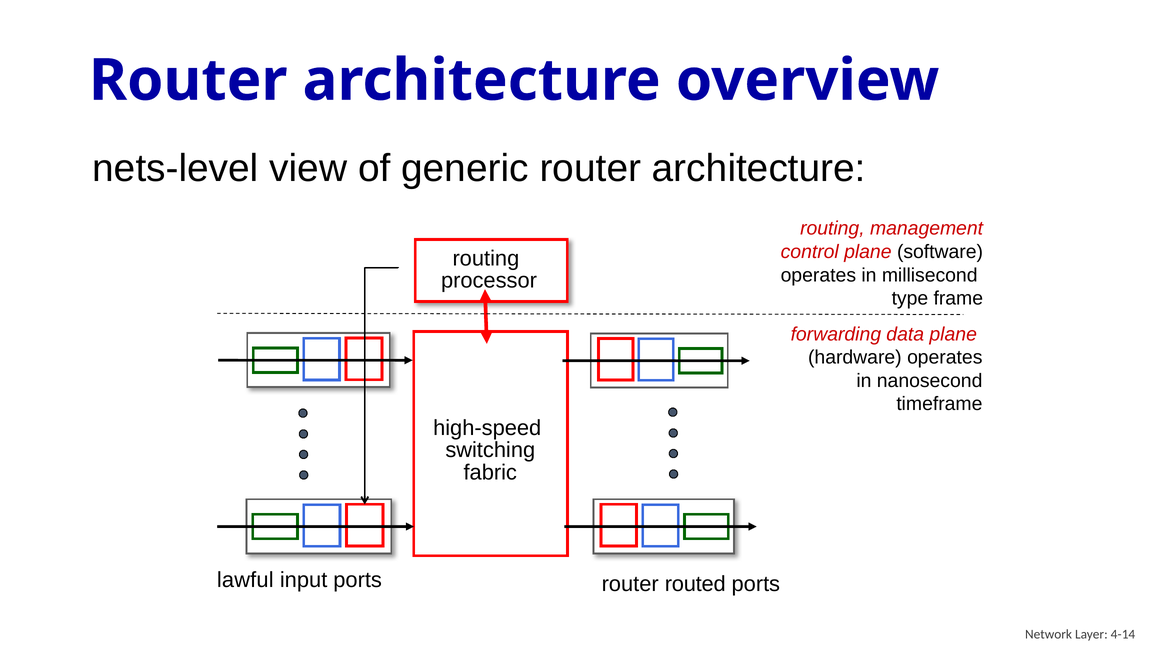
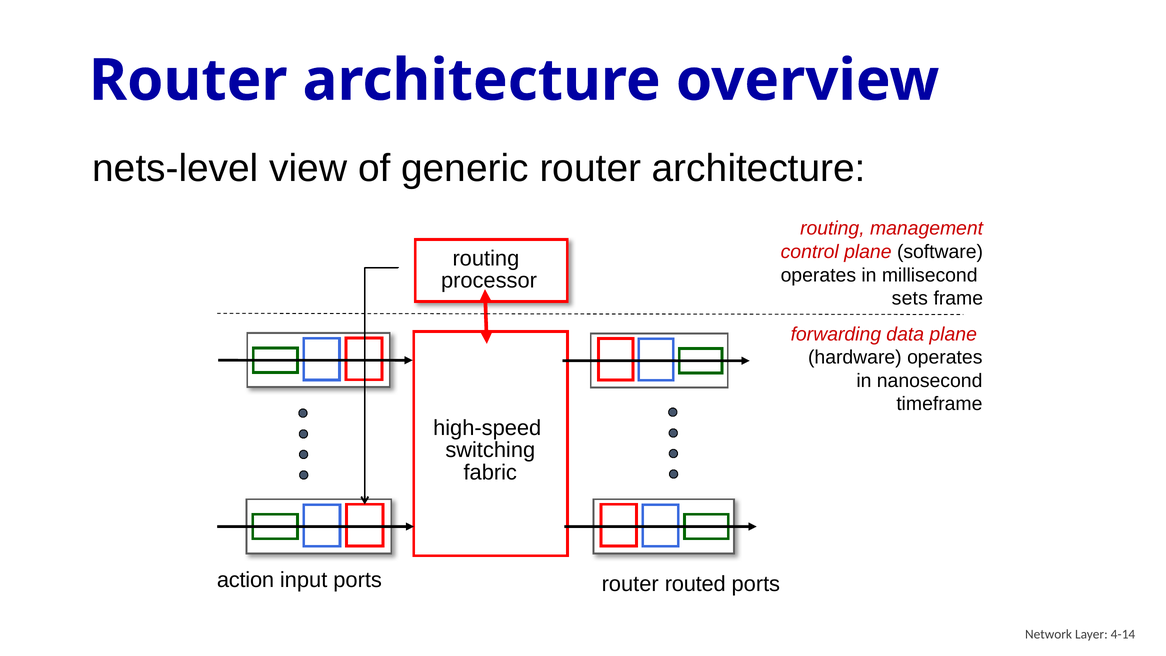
type: type -> sets (910, 298)
lawful: lawful -> action (245, 580)
